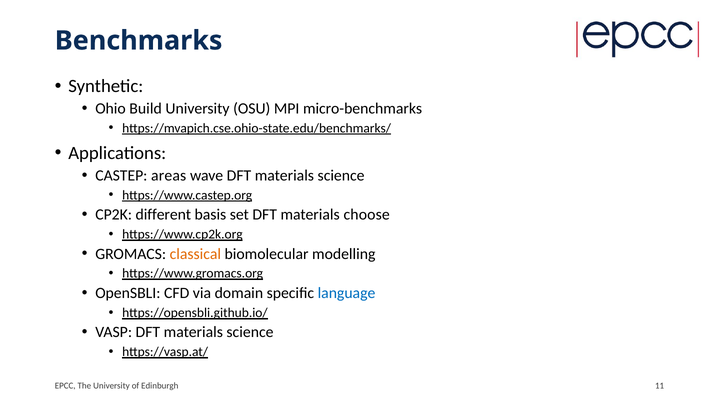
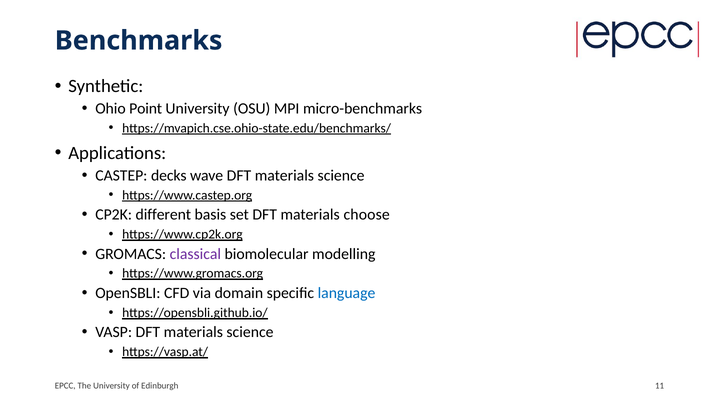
Build: Build -> Point (146, 109)
areas: areas -> decks (169, 176)
classical colour: orange -> purple (195, 254)
